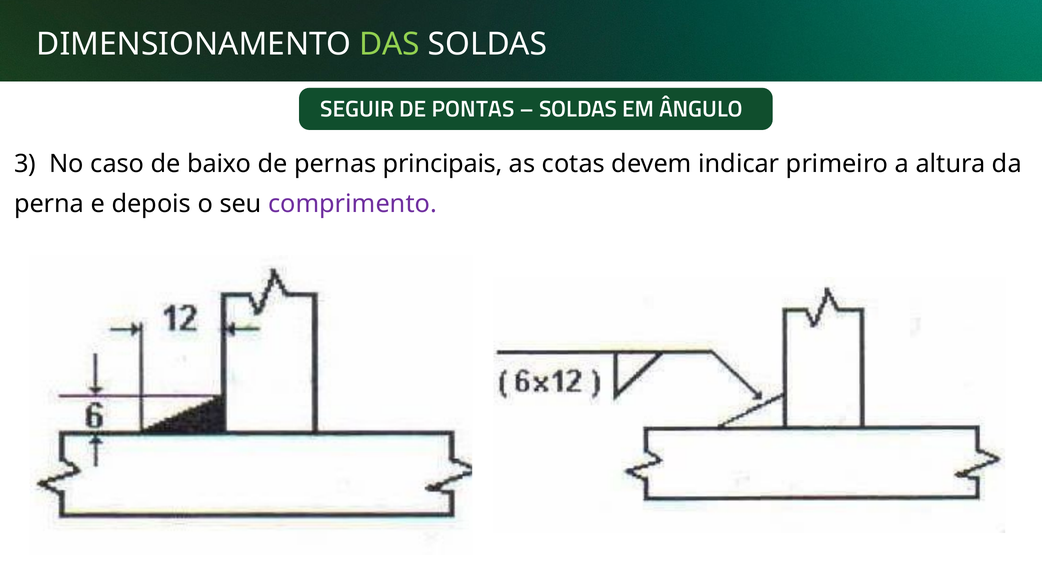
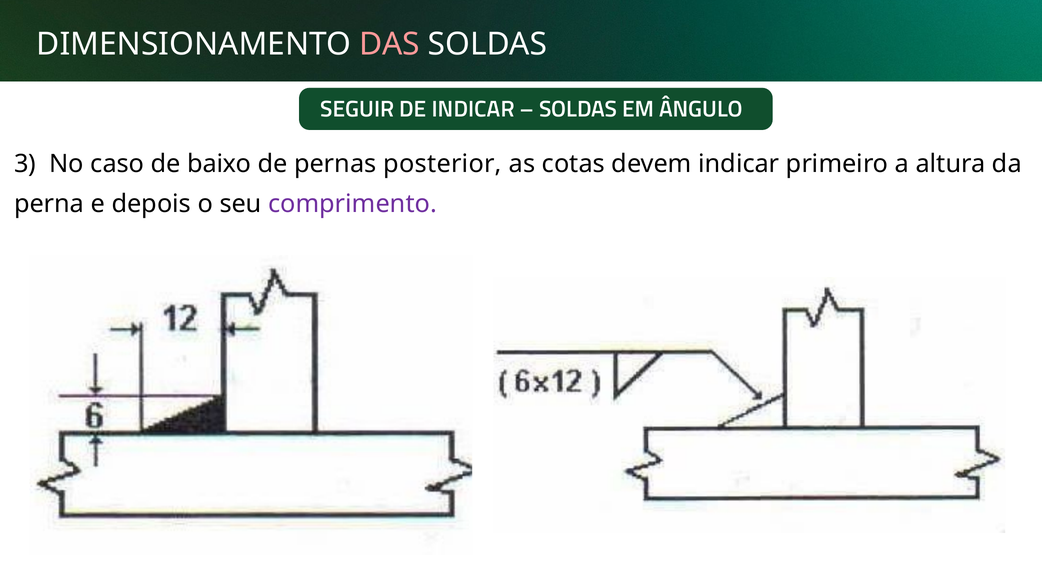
DAS colour: light green -> pink (390, 44)
DE PONTAS: PONTAS -> INDICAR (473, 109)
principais: principais -> posterior (443, 164)
